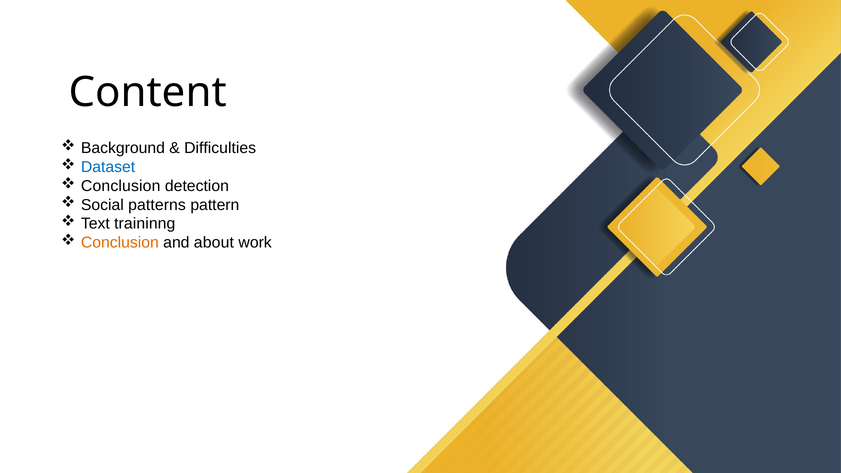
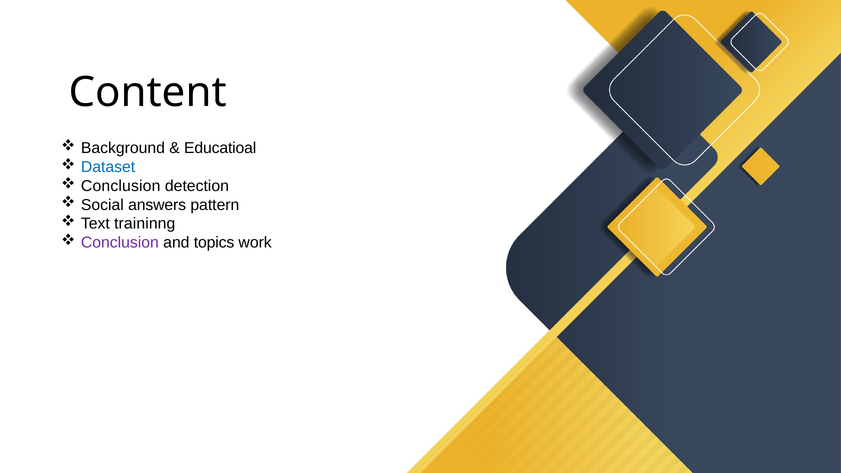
Difficulties: Difficulties -> Educatioal (220, 148)
patterns: patterns -> answers (157, 205)
Conclusion colour: orange -> purple (120, 243)
about: about -> topics (214, 243)
